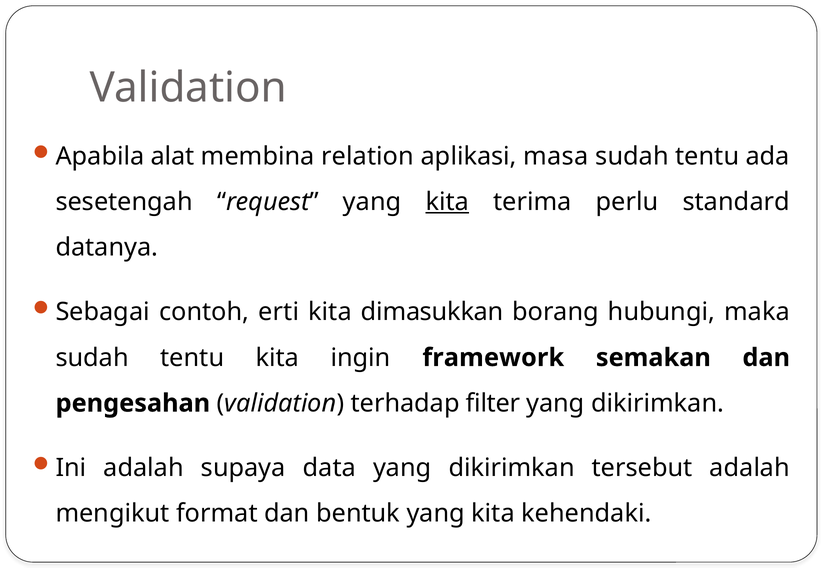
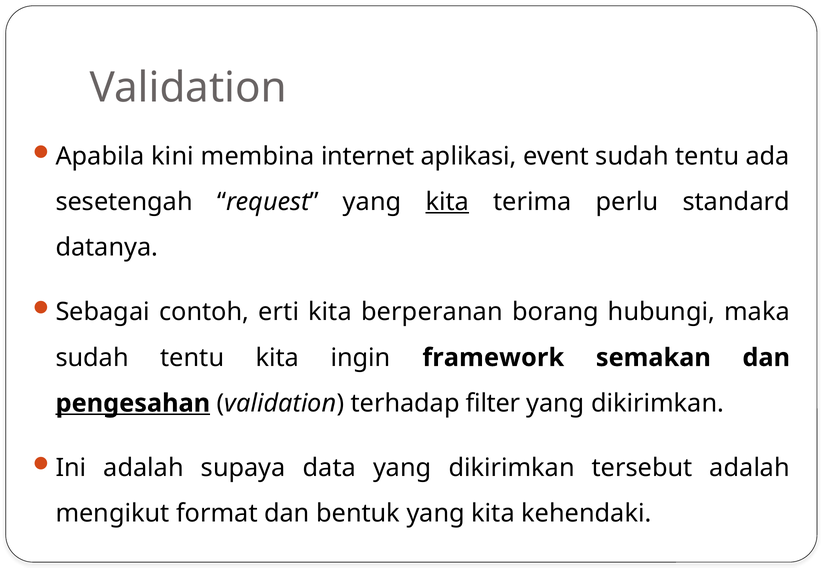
alat: alat -> kini (173, 156)
relation: relation -> internet (368, 156)
masa: masa -> event (556, 156)
dimasukkan: dimasukkan -> berperanan (432, 312)
pengesahan underline: none -> present (133, 403)
